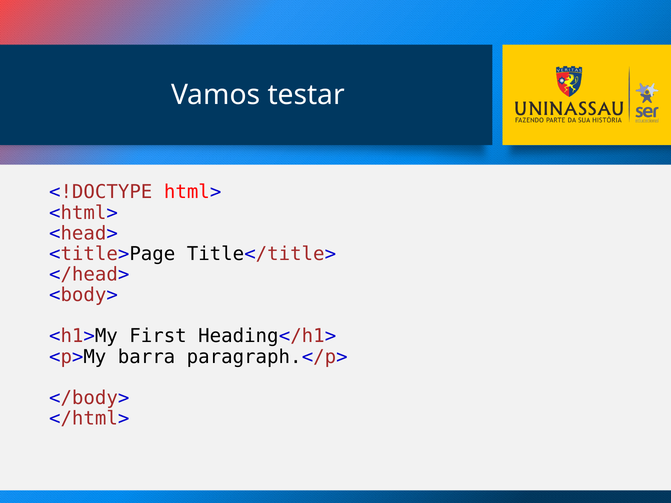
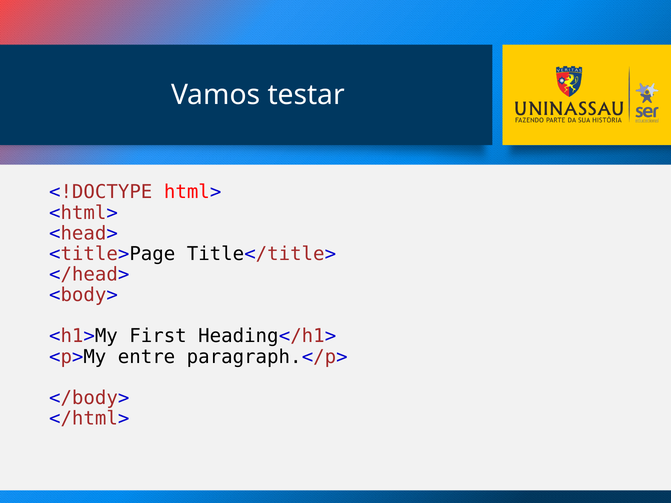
barra: barra -> entre (147, 357)
